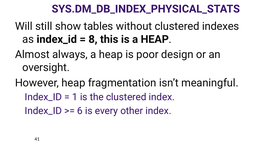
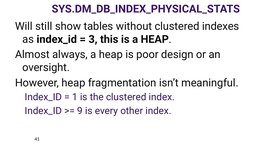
8: 8 -> 3 (93, 39)
6: 6 -> 9 (80, 111)
